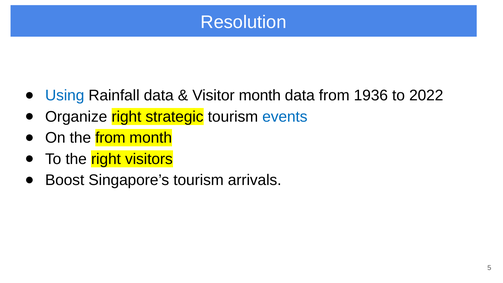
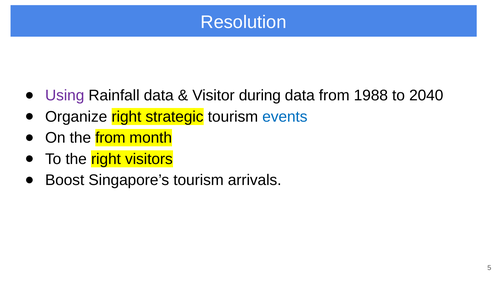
Using colour: blue -> purple (65, 96)
Visitor month: month -> during (260, 96)
1936: 1936 -> 1988 (371, 96)
2022: 2022 -> 2040 (426, 96)
